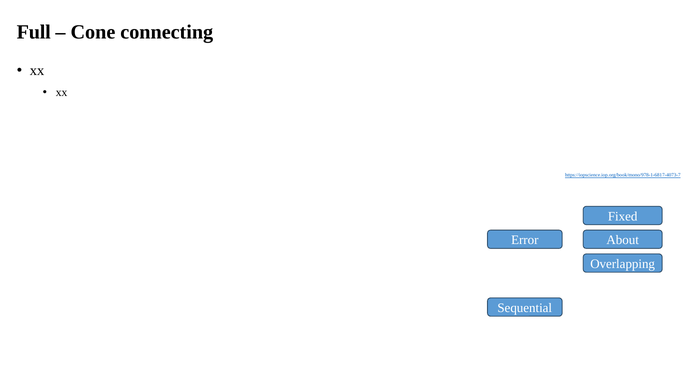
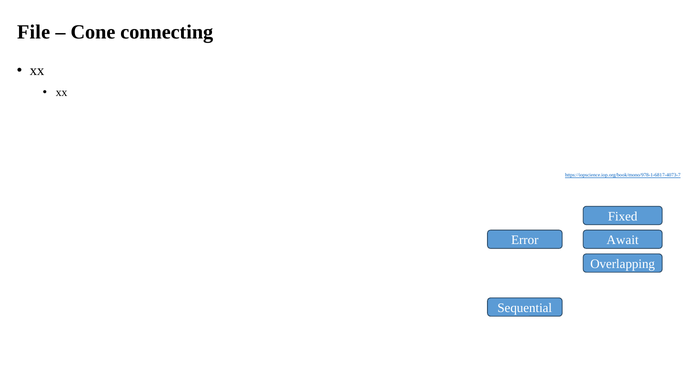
Full: Full -> File (34, 32)
About: About -> Await (623, 240)
